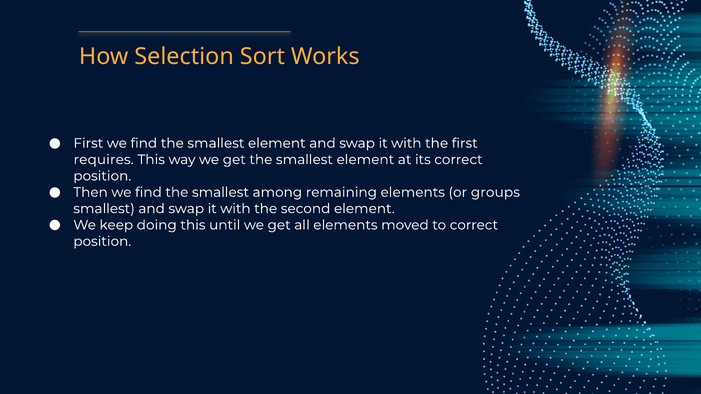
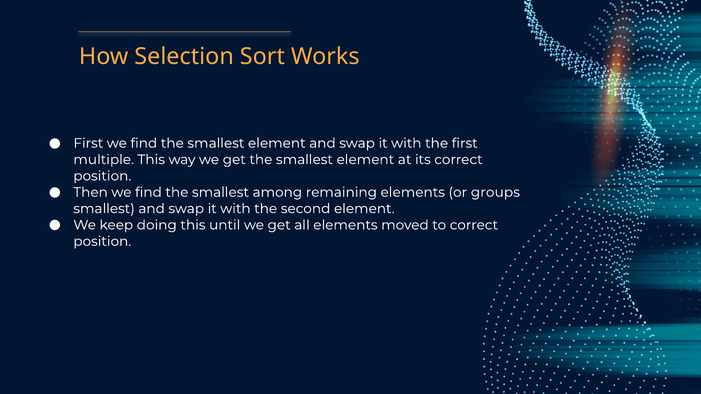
requires: requires -> multiple (104, 160)
